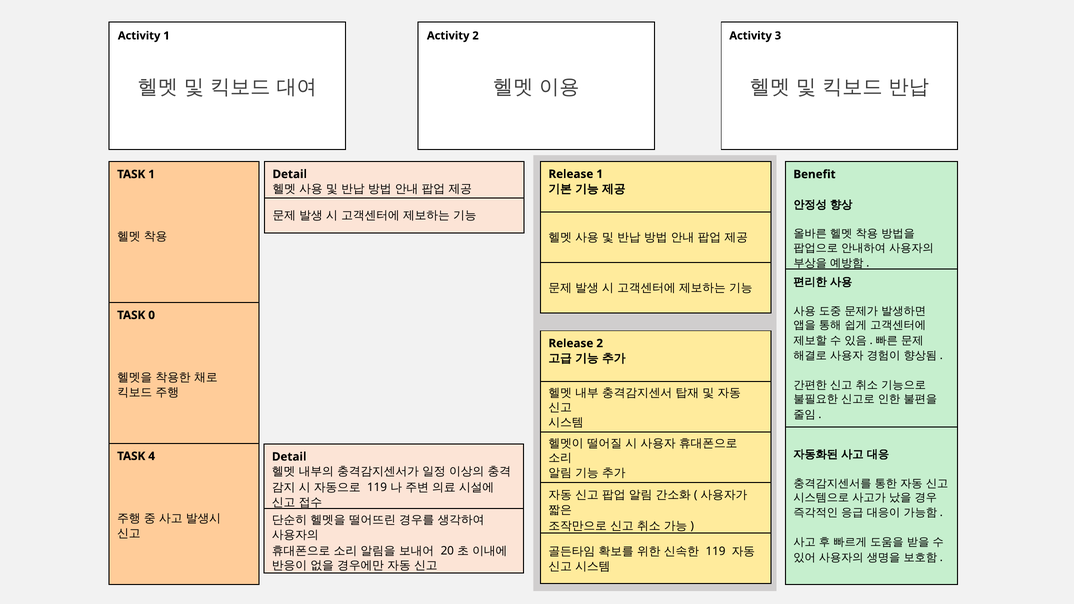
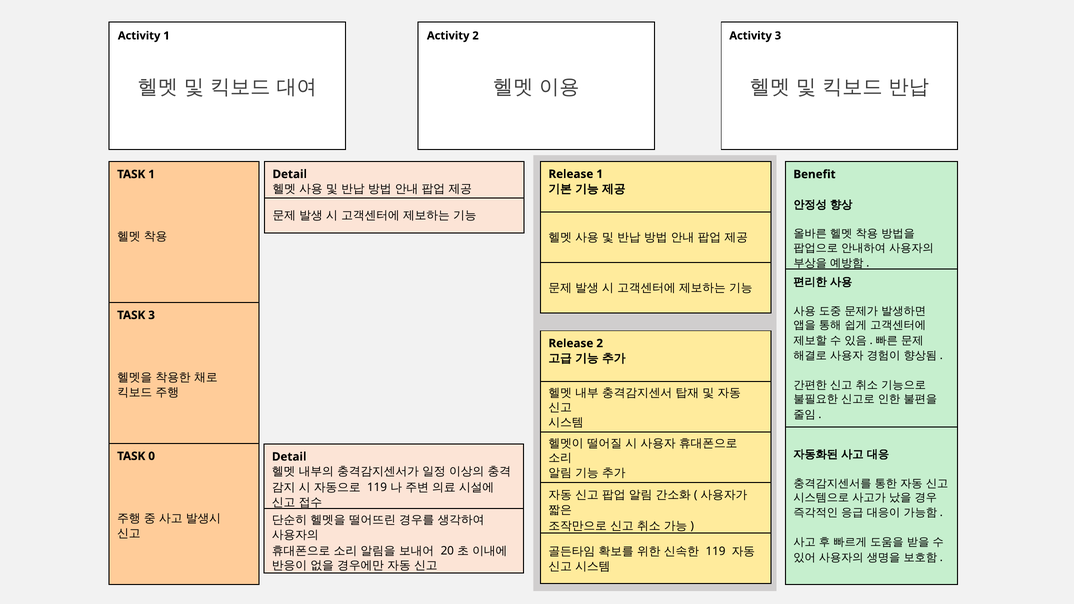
TASK 0: 0 -> 3 (152, 315)
4: 4 -> 0 (152, 456)
